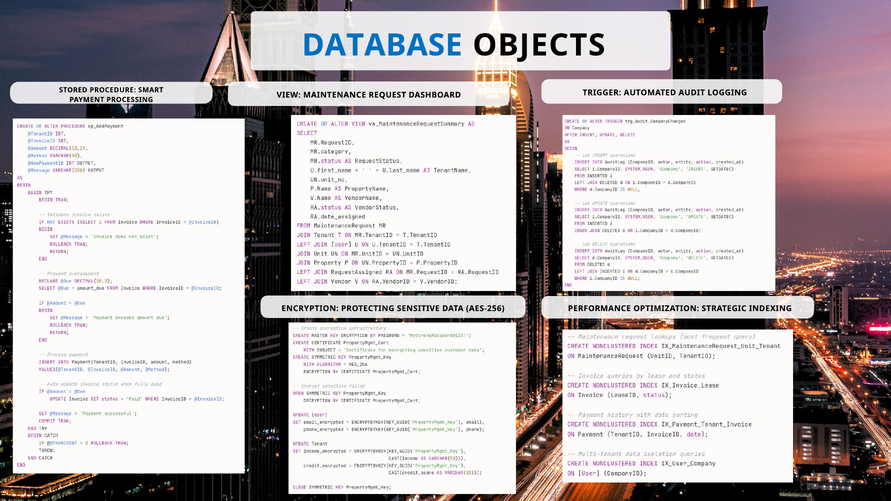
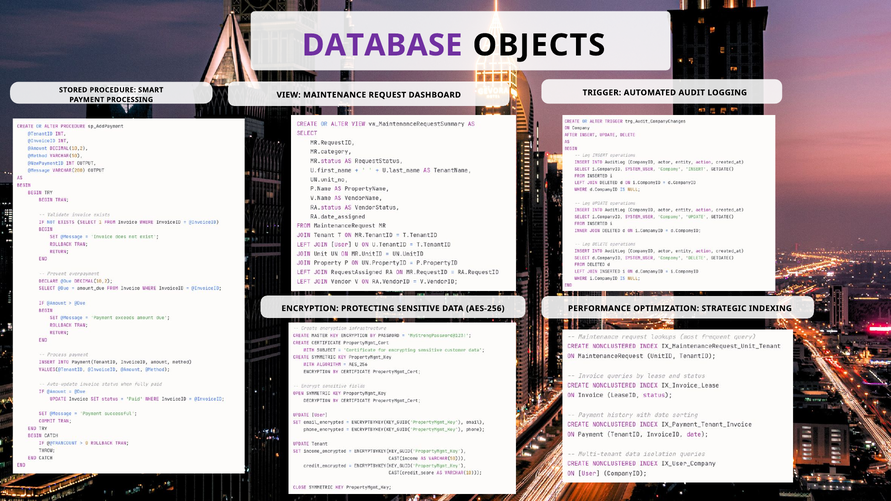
DATABASE colour: blue -> purple (382, 45)
